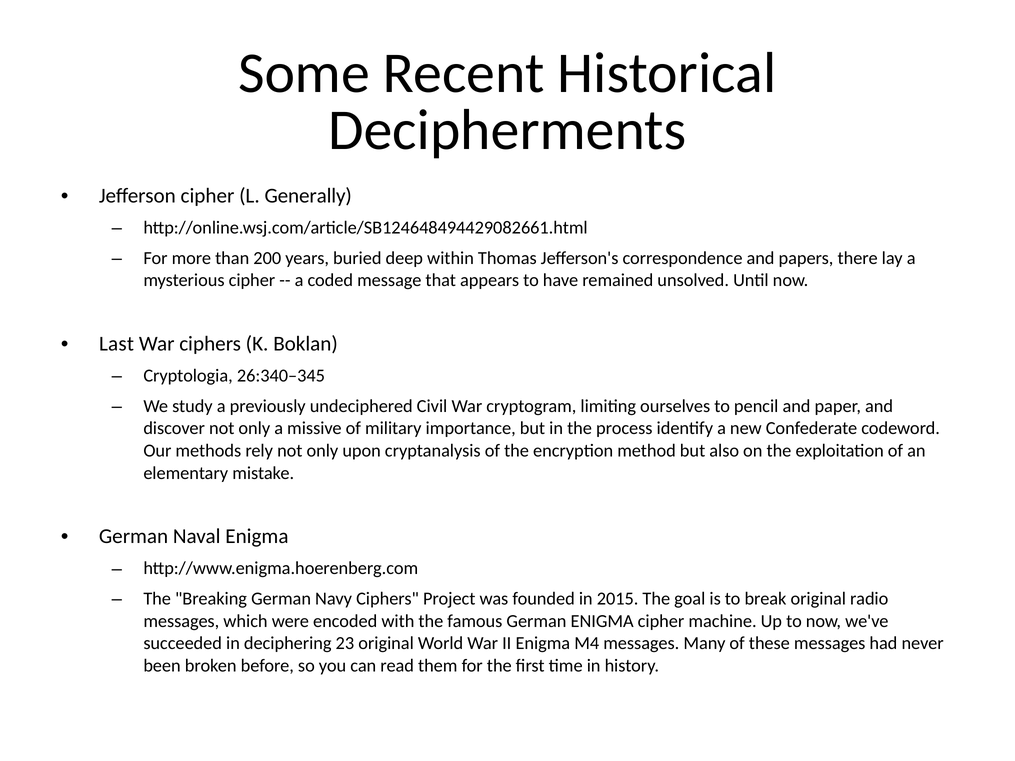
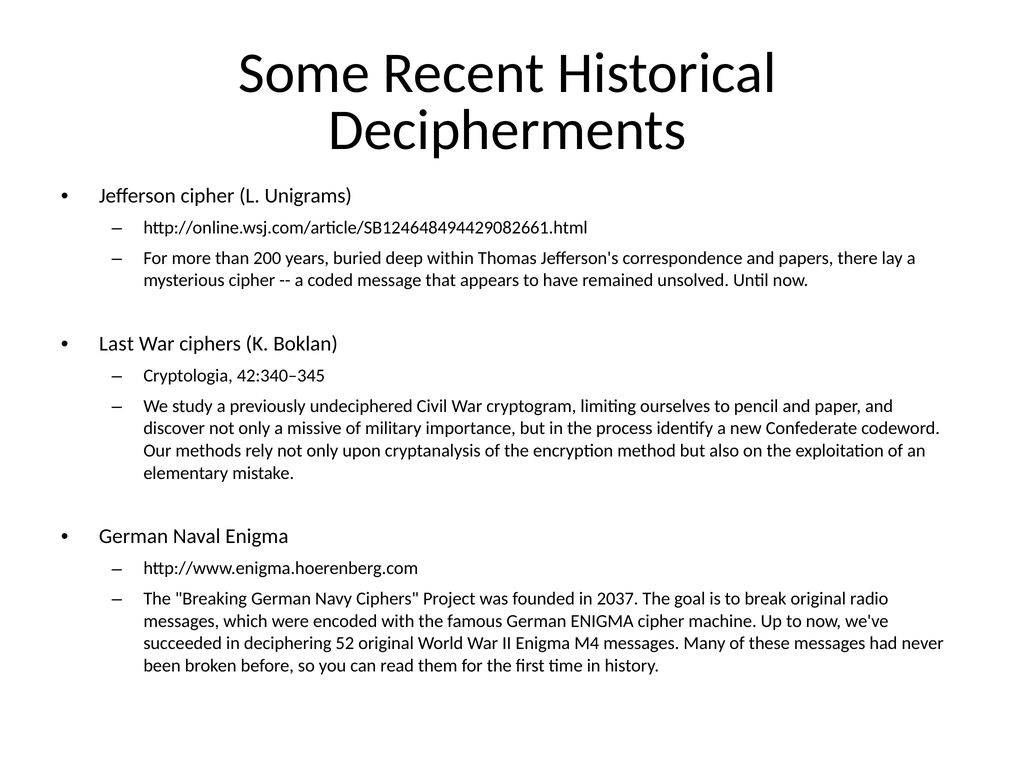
Generally: Generally -> Unigrams (308, 196)
26:340–345: 26:340–345 -> 42:340–345 (281, 376)
2015: 2015 -> 2037 (618, 599)
23: 23 -> 52 (345, 644)
